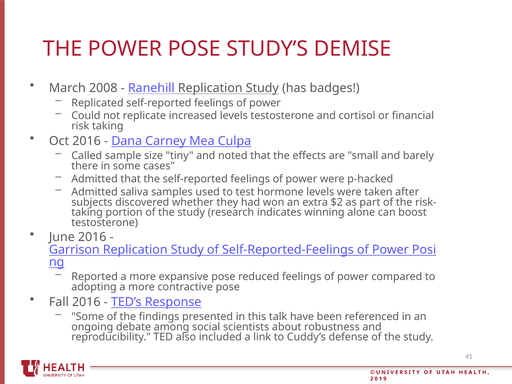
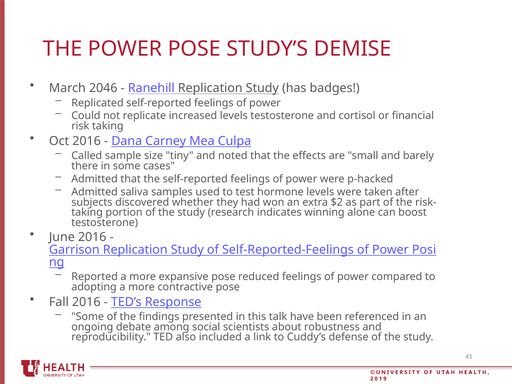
2008: 2008 -> 2046 (103, 88)
